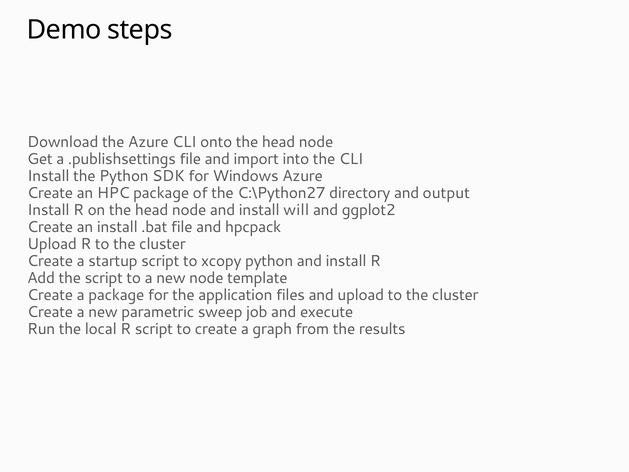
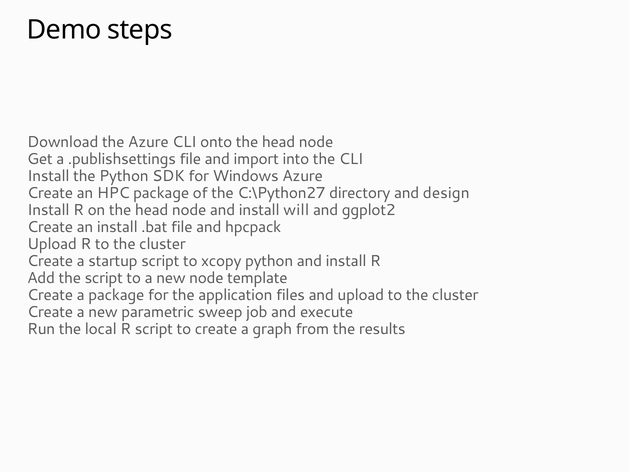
output: output -> design (446, 193)
